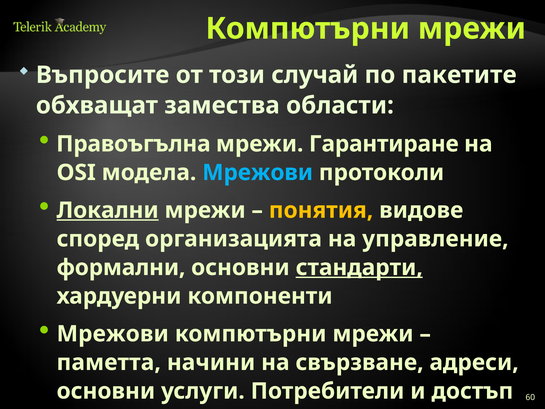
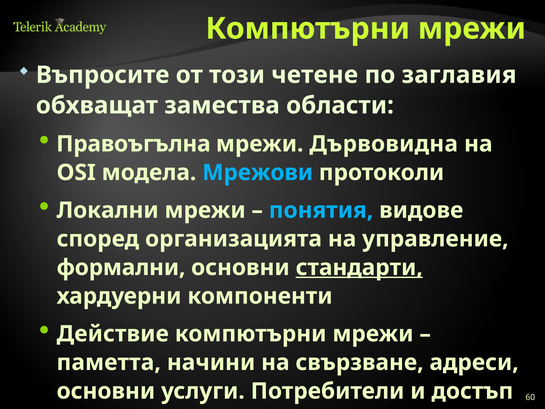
случай: случай -> четене (315, 75)
пакетите: пакетите -> заглавия (459, 75)
Гарантиране: Гарантиране -> Дървовидна (384, 144)
Локални underline: present -> none (108, 210)
понятия colour: yellow -> light blue (321, 210)
Мрежови: Мрежови -> Действие (113, 334)
